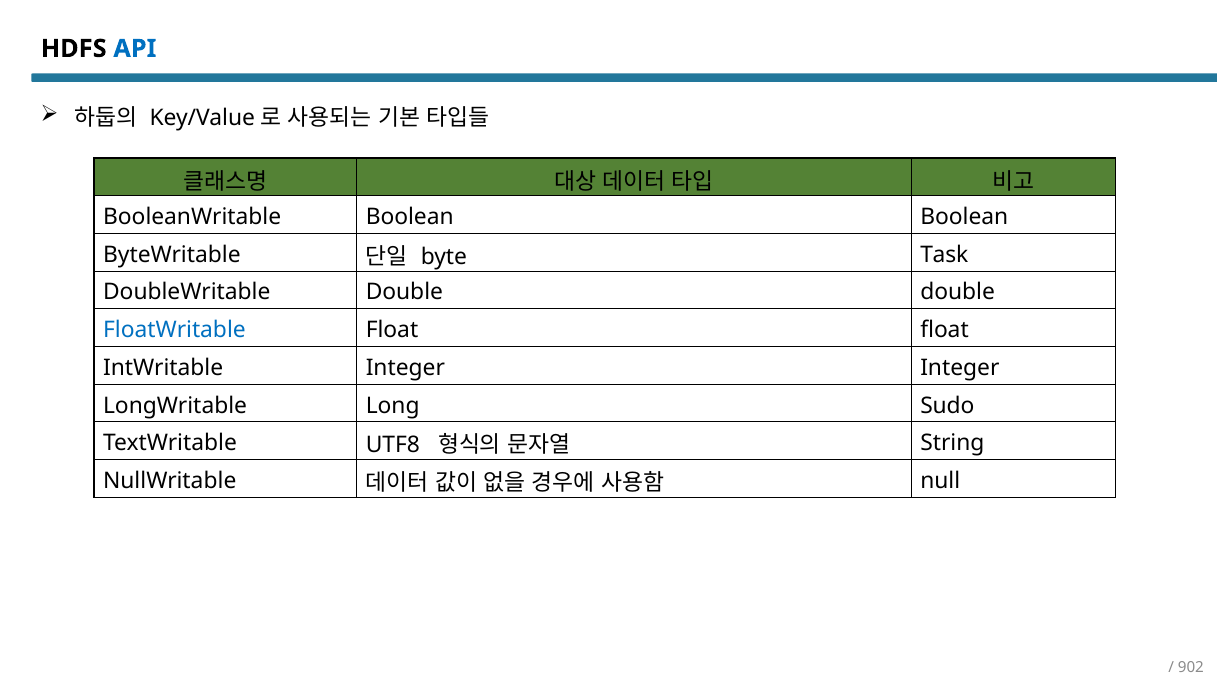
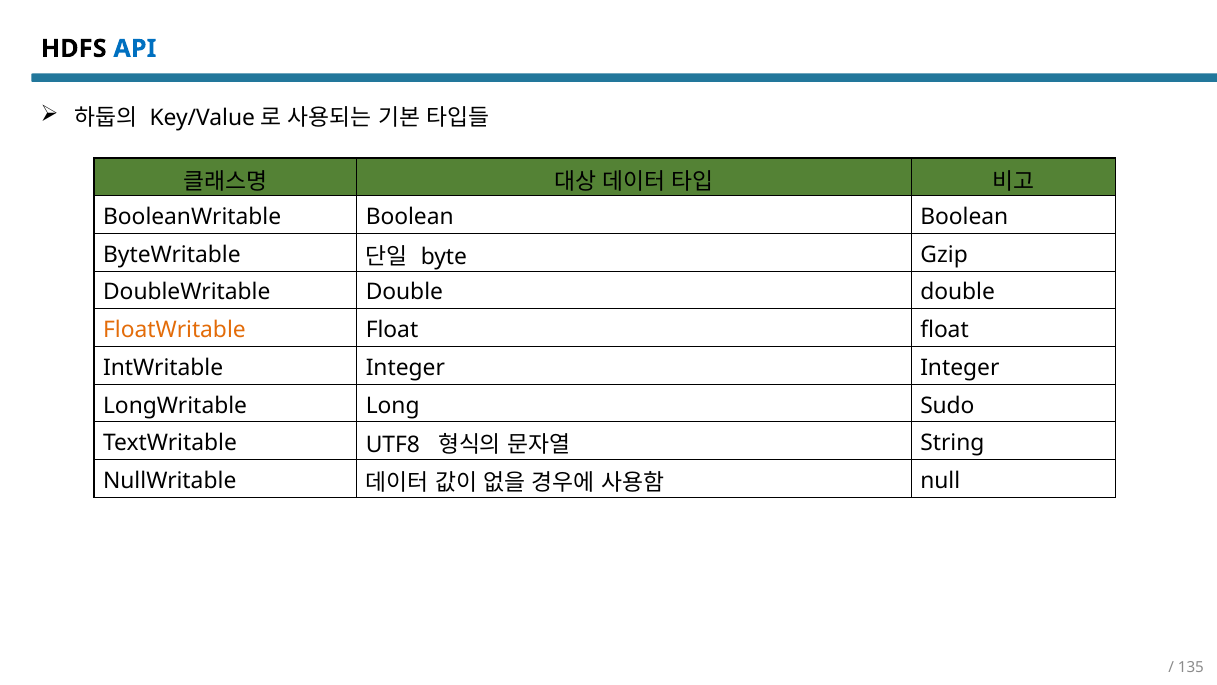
Task: Task -> Gzip (944, 255)
FloatWritable colour: blue -> orange (174, 330)
902: 902 -> 135 (1191, 667)
